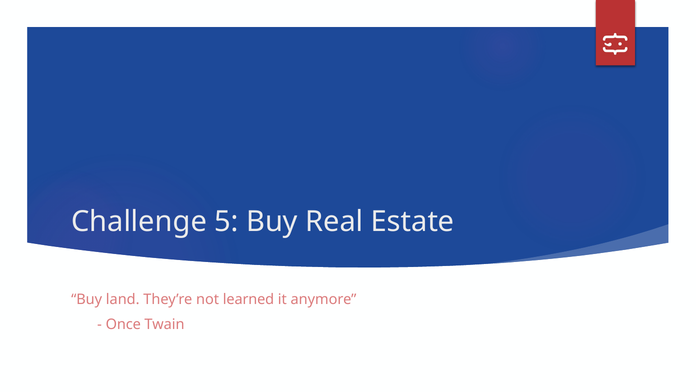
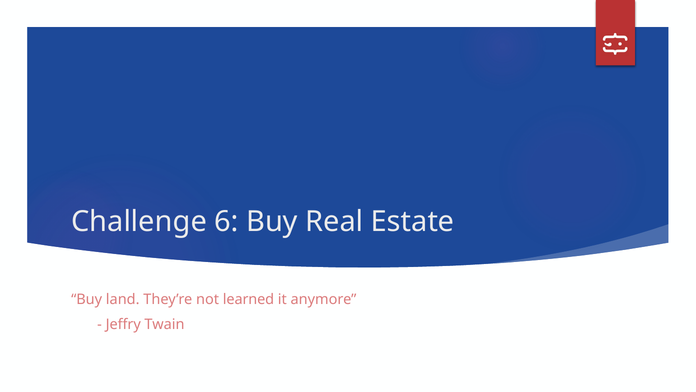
5: 5 -> 6 (227, 221)
Once: Once -> Jeffry (123, 324)
